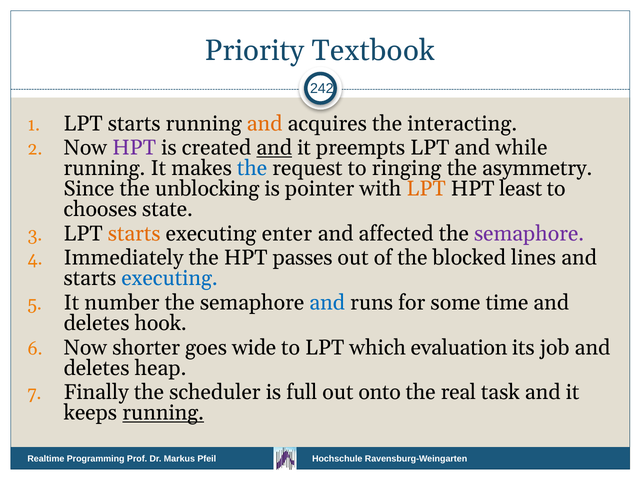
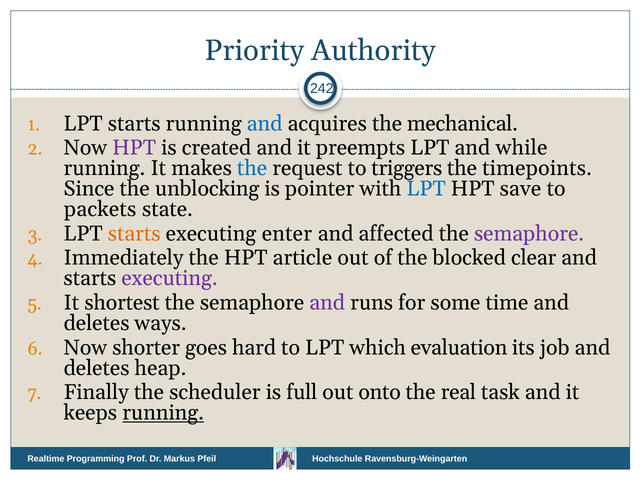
Textbook: Textbook -> Authority (373, 50)
and colour: orange -> blue (265, 124)
interacting: interacting -> mechanical (462, 124)
and underline: present -> none (274, 148)
ringing: ringing -> triggers (407, 169)
asymmetry: asymmetry -> timepoints (537, 169)
LPT colour: orange -> blue (426, 189)
least: least -> save (520, 189)
chooses: chooses -> packets (100, 210)
passes: passes -> article (302, 258)
lines: lines -> clear (534, 258)
executing colour: blue -> purple (170, 279)
number: number -> shortest (122, 303)
and colour: blue -> purple (327, 303)
hook: hook -> ways (161, 324)
wide: wide -> hard (254, 348)
